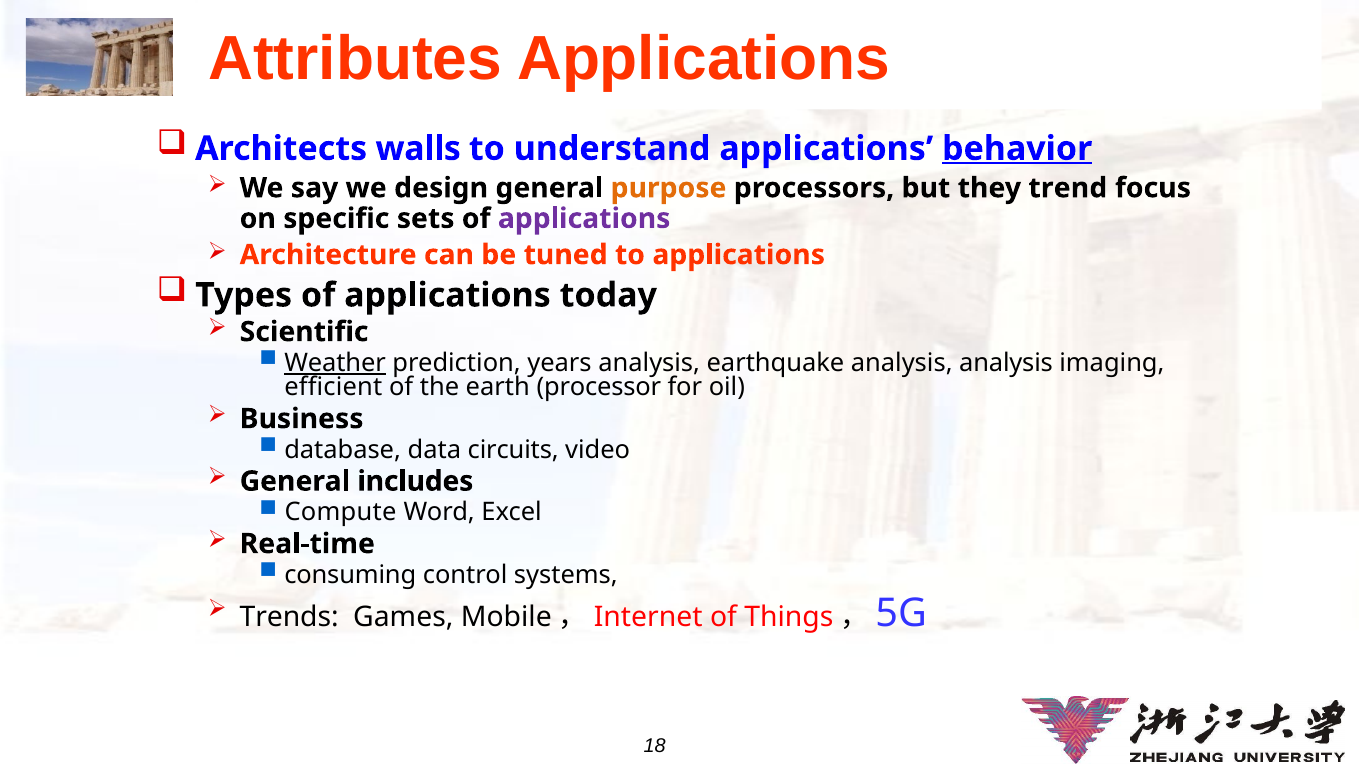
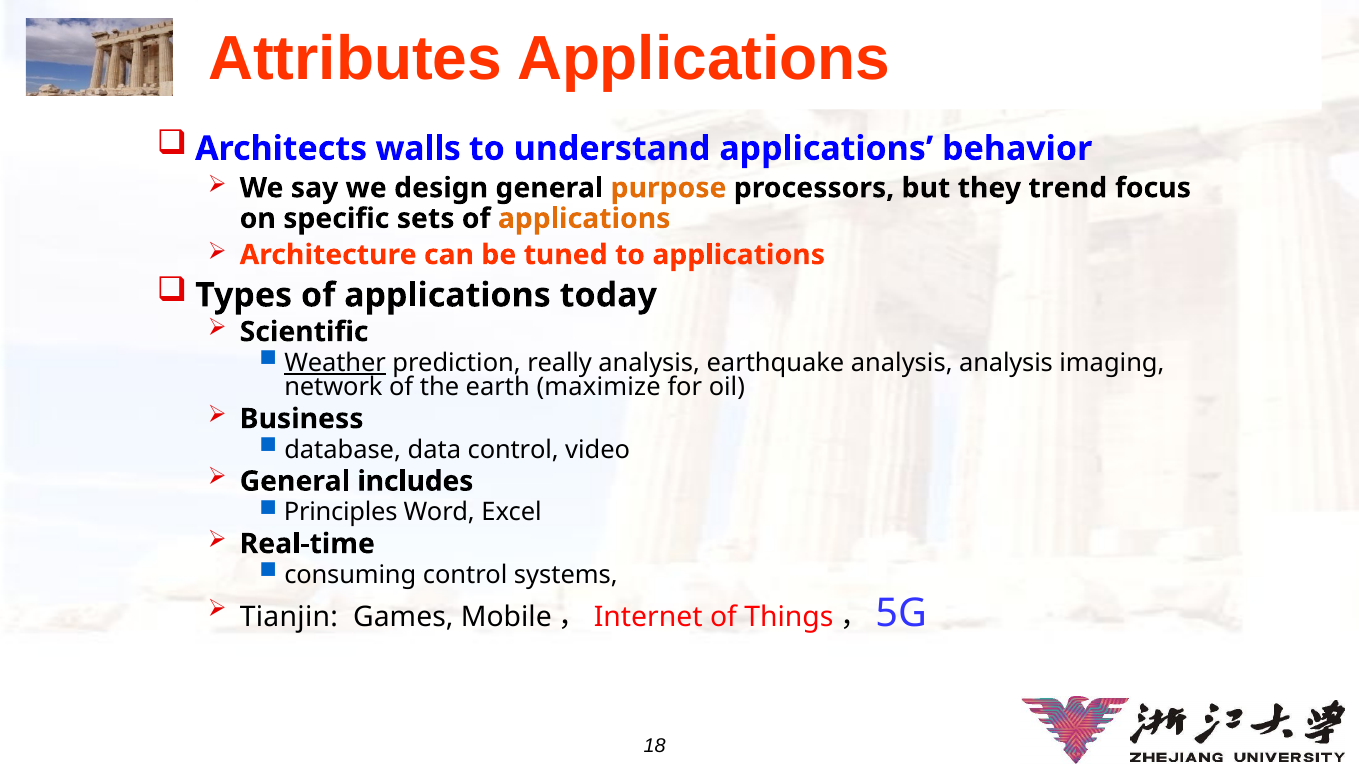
behavior underline: present -> none (1017, 149)
applications colour: purple -> orange (584, 218)
years: years -> really (560, 363)
efficient: efficient -> network (333, 387)
processor: processor -> maximize (599, 387)
data circuits: circuits -> control (513, 450)
Compute: Compute -> Principles (341, 512)
Trends: Trends -> Tianjin (289, 617)
